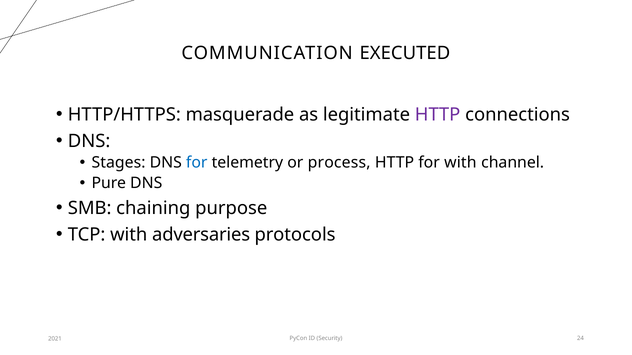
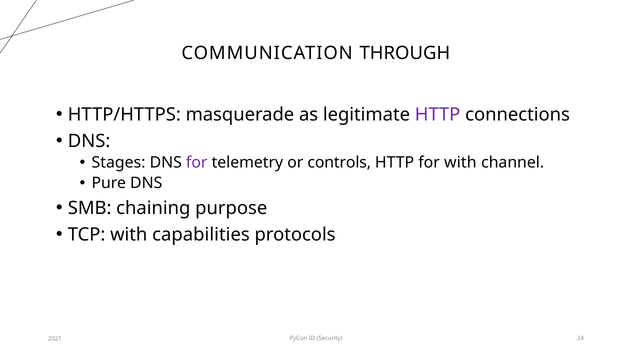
EXECUTED: EXECUTED -> THROUGH (405, 53)
for colour: blue -> purple (197, 163)
process: process -> controls (339, 163)
adversaries: adversaries -> capabilities (201, 235)
